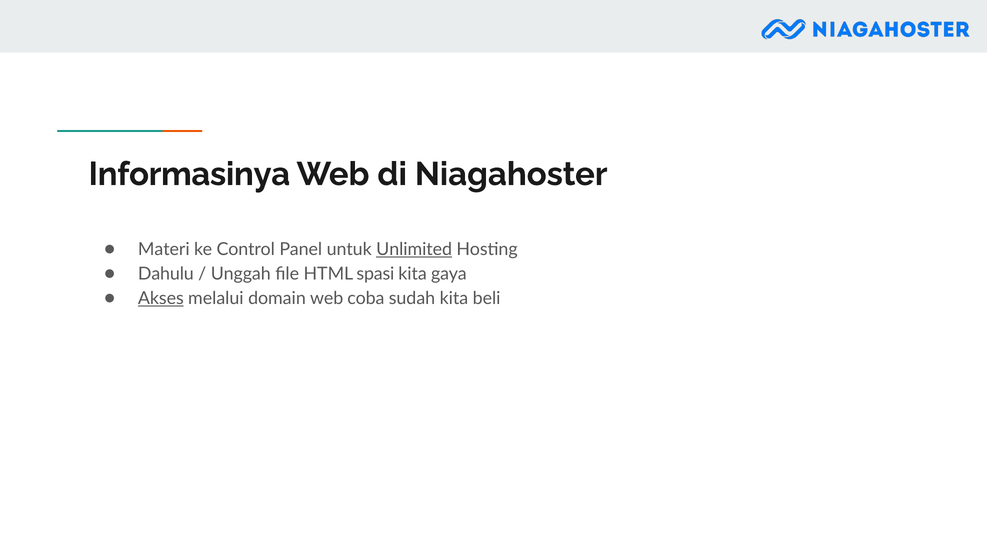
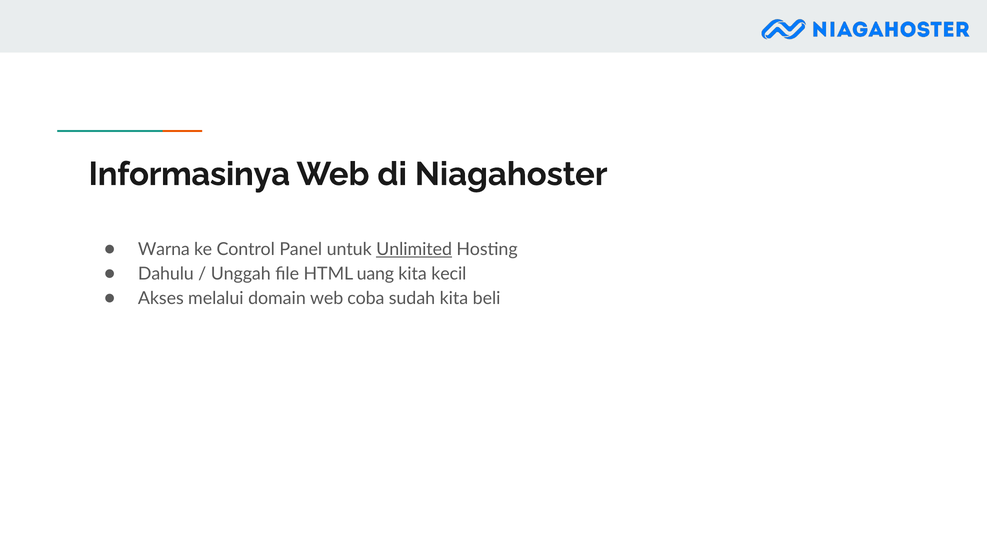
Materi: Materi -> Warna (164, 249)
spasi: spasi -> uang (375, 274)
gaya: gaya -> kecil (449, 274)
Akses underline: present -> none (161, 298)
